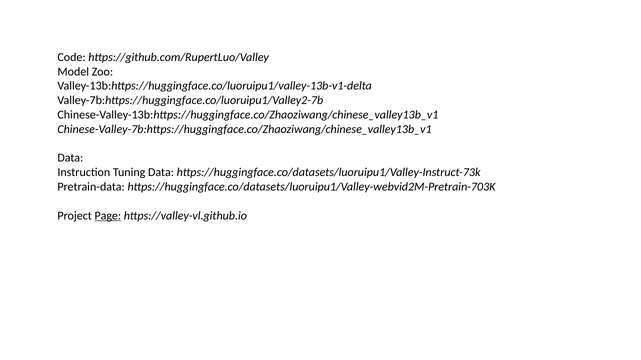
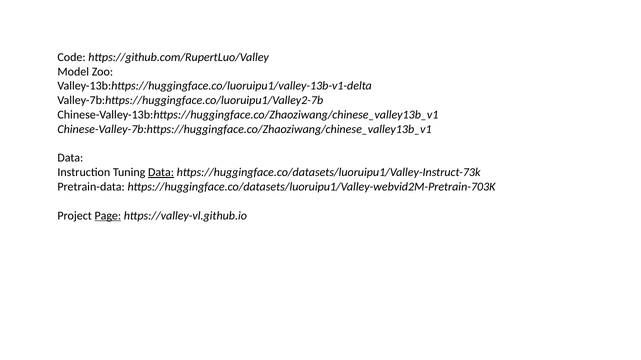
Data underline: none -> present (161, 173)
